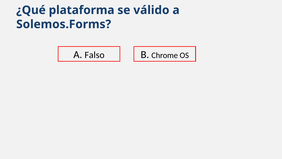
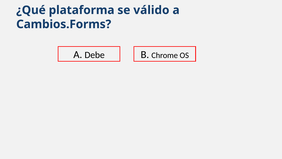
Solemos.Forms: Solemos.Forms -> Cambios.Forms (64, 24)
Falso: Falso -> Debe (95, 55)
